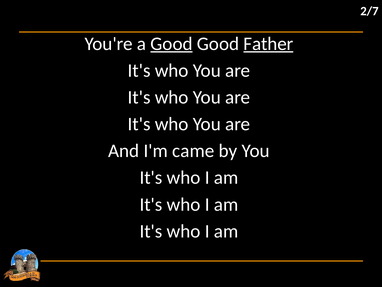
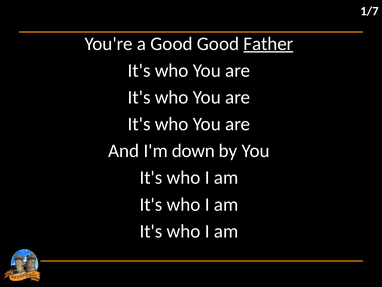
2/7: 2/7 -> 1/7 (369, 11)
Good underline: present -> none (172, 44)
came: came -> down (193, 151)
